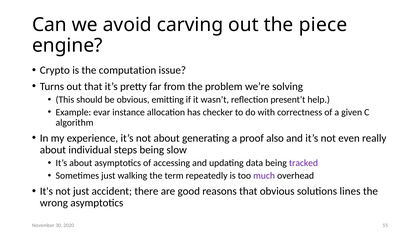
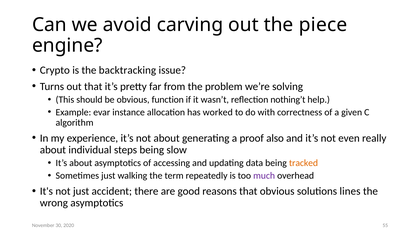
computation: computation -> backtracking (127, 70)
emitting: emitting -> function (168, 100)
present’t: present’t -> nothing’t (288, 100)
checker: checker -> worked (218, 112)
tracked colour: purple -> orange (304, 163)
